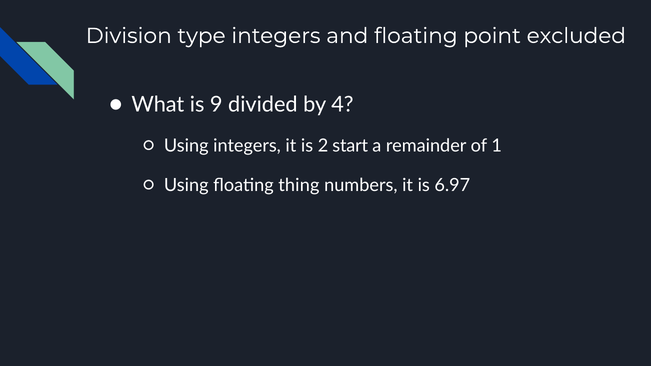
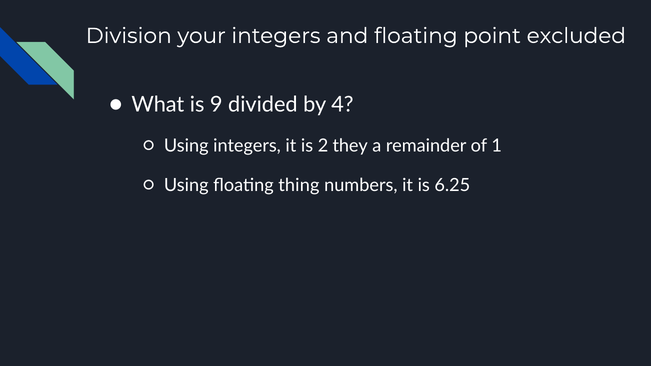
type: type -> your (202, 36)
start: start -> they (350, 146)
6.97: 6.97 -> 6.25 (452, 185)
